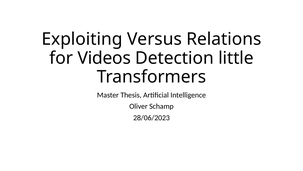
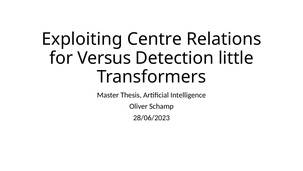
Versus: Versus -> Centre (154, 39)
Videos: Videos -> Versus (104, 58)
